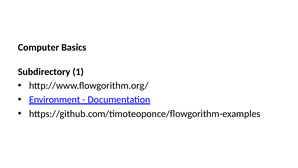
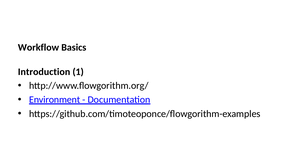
Computer: Computer -> Workflow (38, 47)
Subdirectory: Subdirectory -> Introduction (44, 72)
